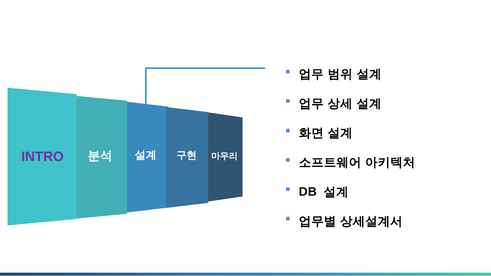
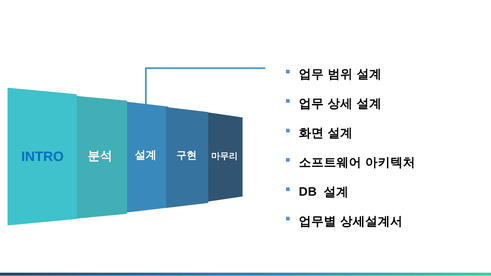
INTRO colour: purple -> blue (42, 157)
